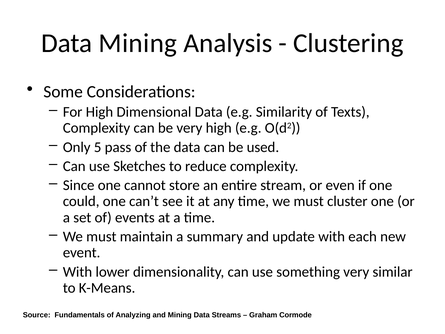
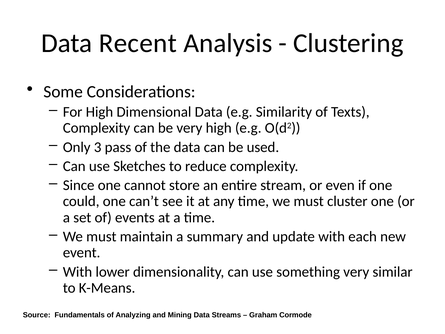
Data Mining: Mining -> Recent (138, 43)
5: 5 -> 3 (98, 147)
